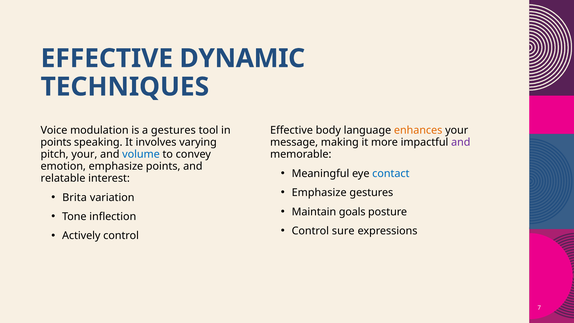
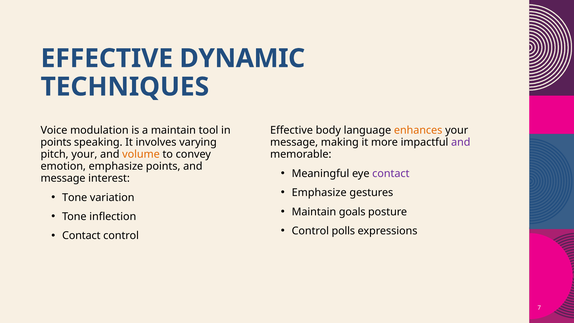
a gestures: gestures -> maintain (173, 130)
volume colour: blue -> orange (141, 154)
contact colour: blue -> purple (391, 173)
relatable: relatable -> message (63, 178)
Brita: Brita -> Tone (75, 197)
sure: sure -> polls (343, 231)
Actively: Actively -> Contact (81, 236)
